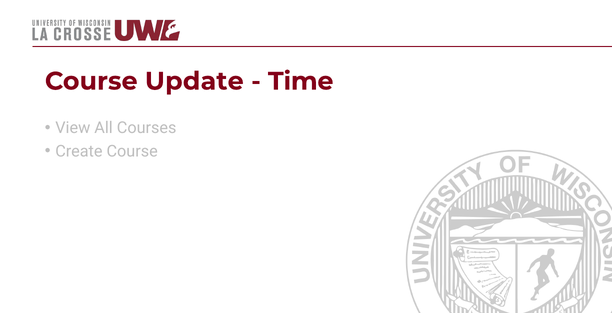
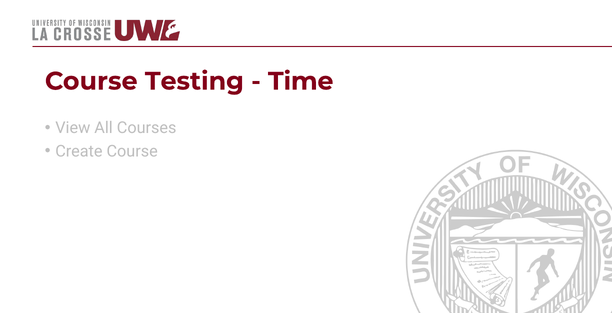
Update: Update -> Testing (194, 81)
